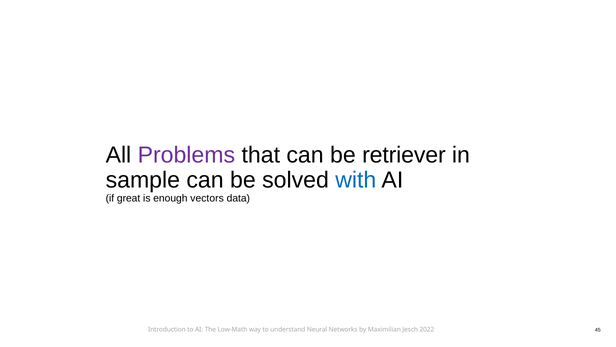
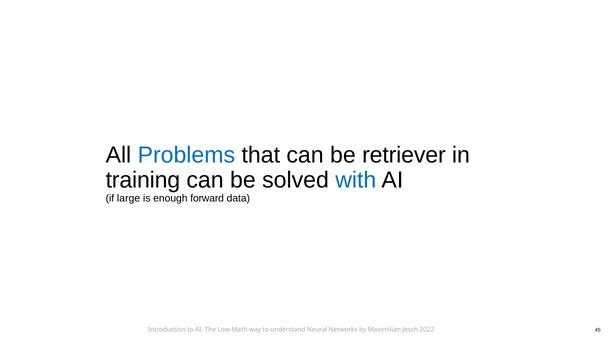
Problems colour: purple -> blue (186, 155)
sample: sample -> training (143, 180)
great: great -> large (129, 198)
vectors: vectors -> forward (207, 198)
